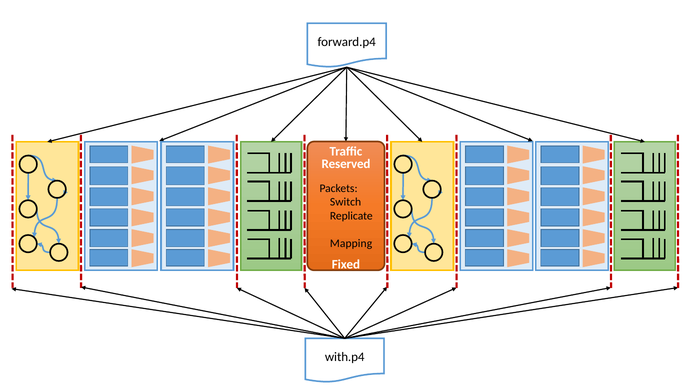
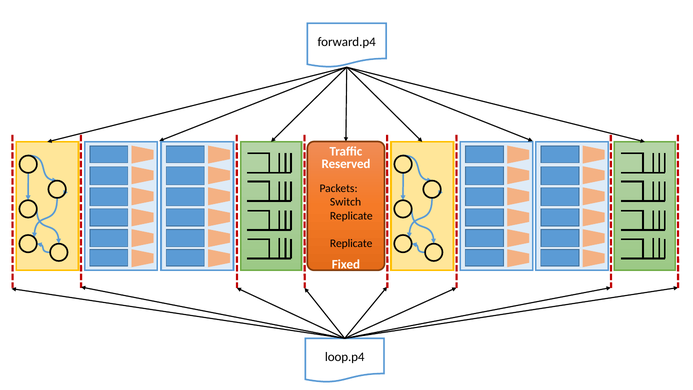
Mapping: Mapping -> Replicate (351, 244)
with.p4: with.p4 -> loop.p4 (345, 357)
